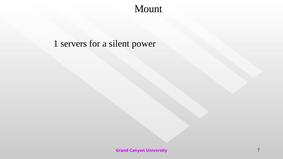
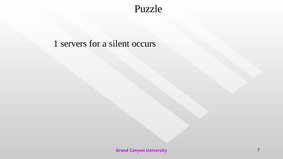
Mount: Mount -> Puzzle (148, 9)
power: power -> occurs (144, 44)
